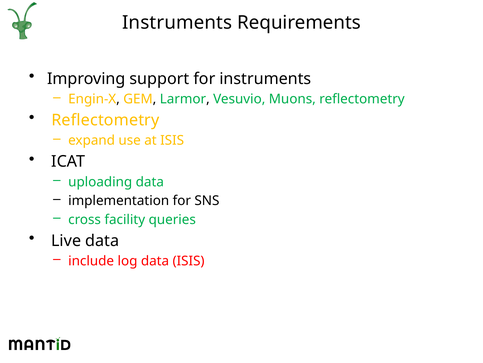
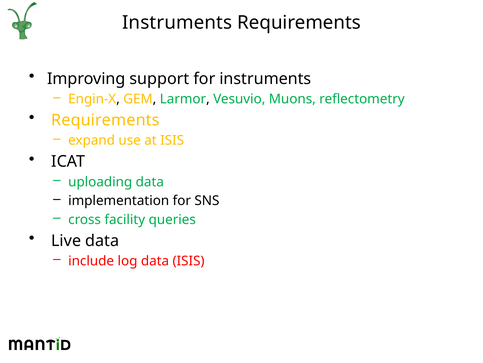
Reflectometry: Reflectometry -> Requirements (105, 120)
